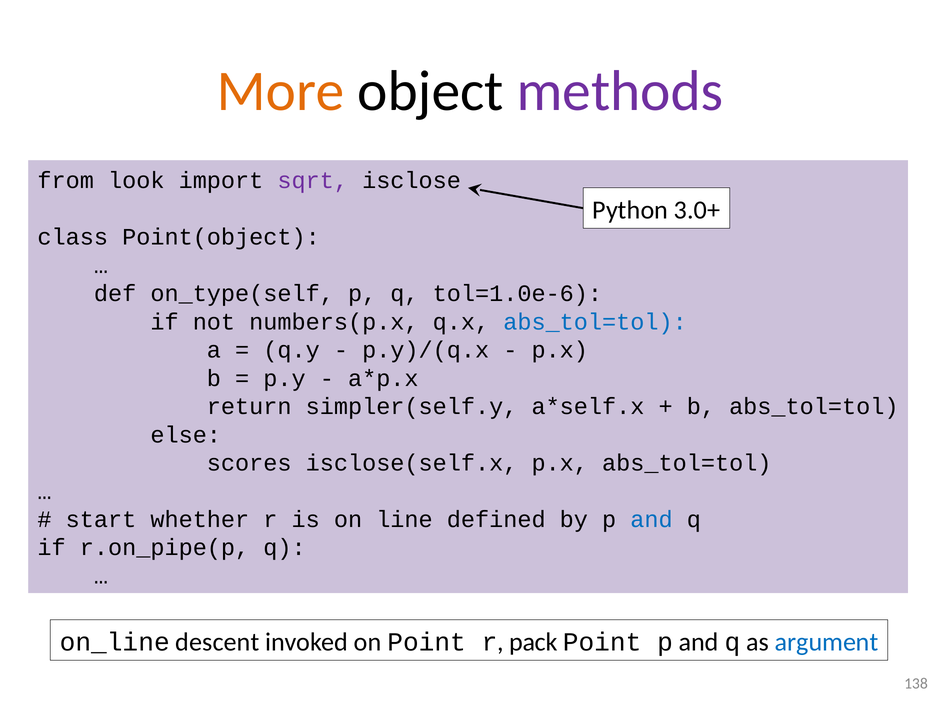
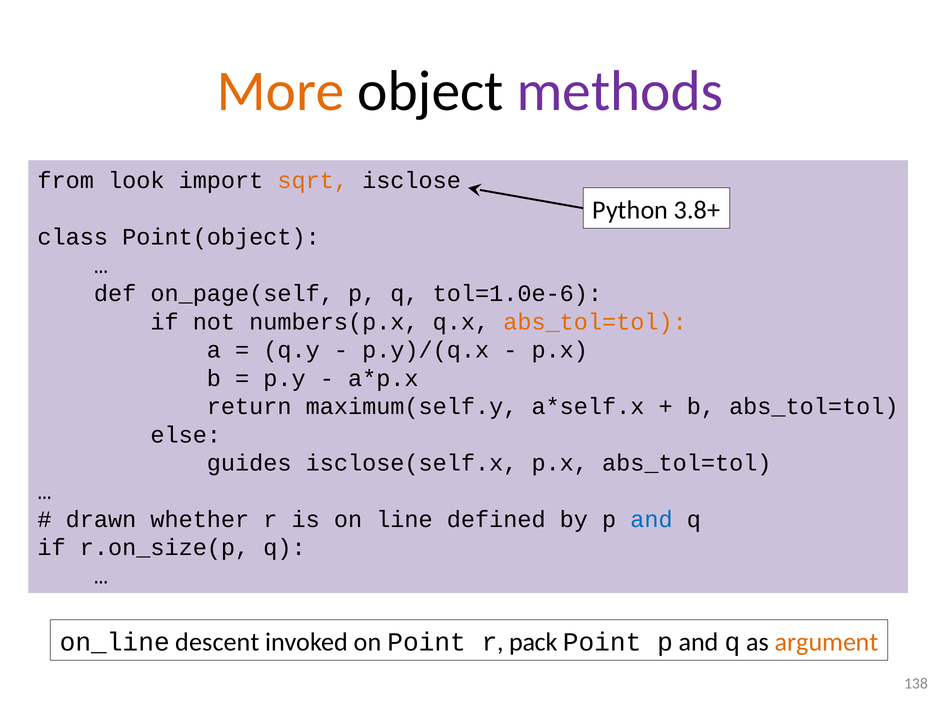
sqrt colour: purple -> orange (313, 181)
3.0+: 3.0+ -> 3.8+ (697, 210)
on_type(self: on_type(self -> on_page(self (242, 293)
abs_tol=tol colour: blue -> orange (595, 322)
simpler(self.y: simpler(self.y -> maximum(self.y (412, 406)
scores: scores -> guides (249, 463)
start: start -> drawn (101, 519)
r.on_pipe(p: r.on_pipe(p -> r.on_size(p (165, 548)
argument colour: blue -> orange (827, 642)
